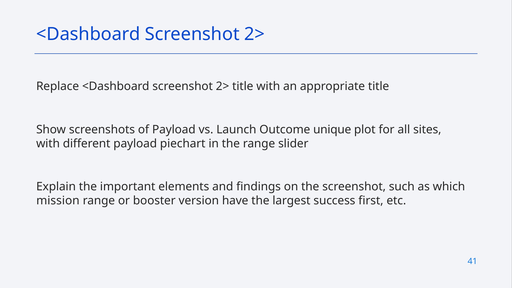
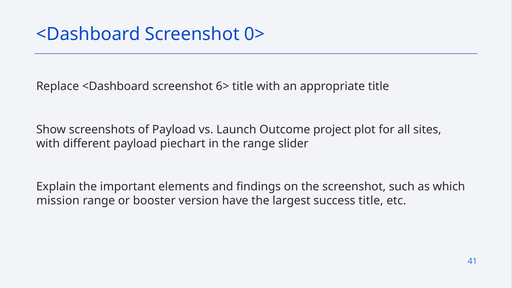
2>: 2> -> 0> (255, 34)
Replace <Dashboard screenshot 2>: 2> -> 6> (223, 86)
unique: unique -> project (332, 129)
success first: first -> title (371, 201)
